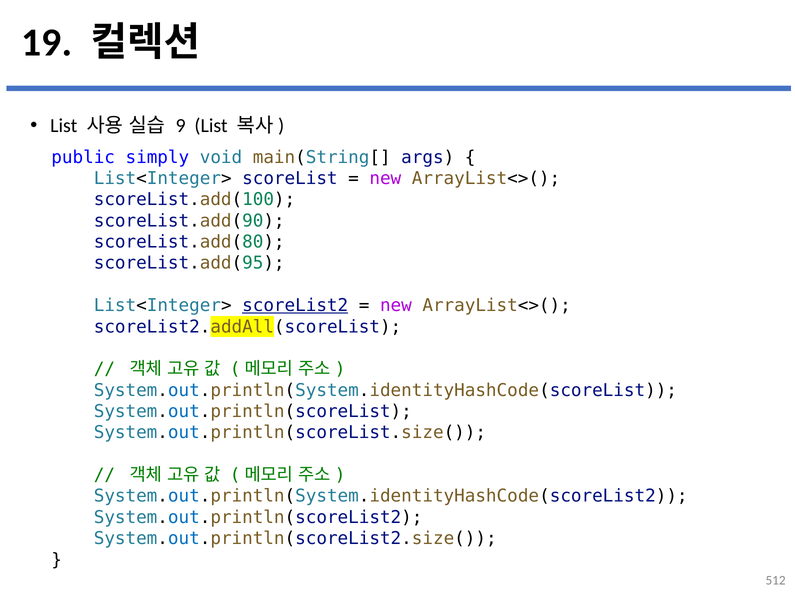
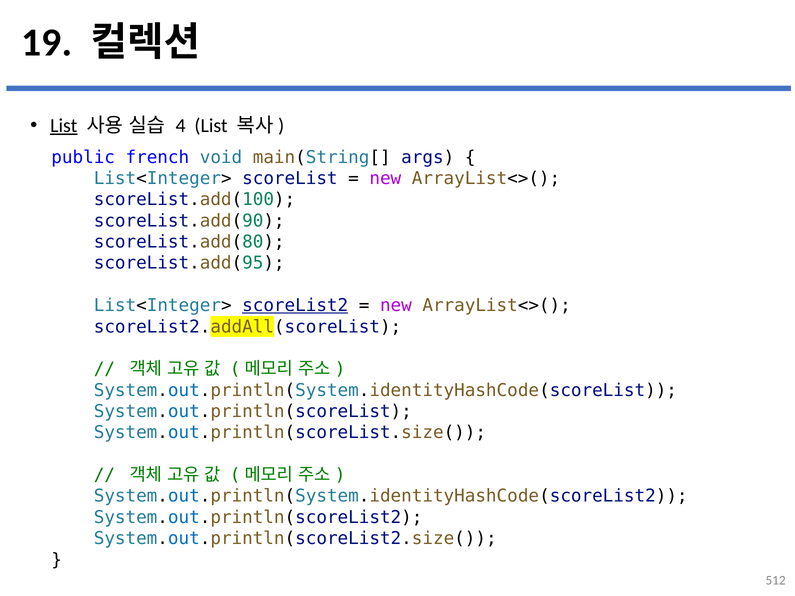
List underline: none -> present (64, 126)
9: 9 -> 4 (181, 126)
simply: simply -> french (157, 157)
